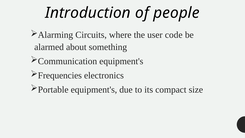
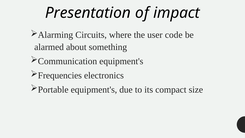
Introduction: Introduction -> Presentation (88, 13)
people: people -> impact (177, 13)
